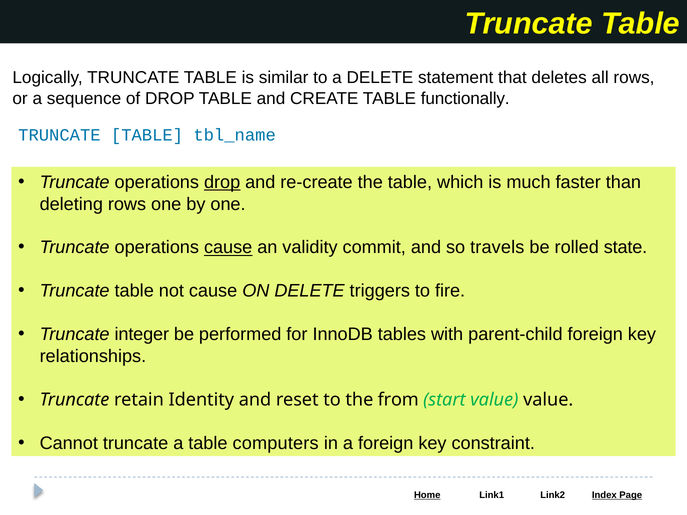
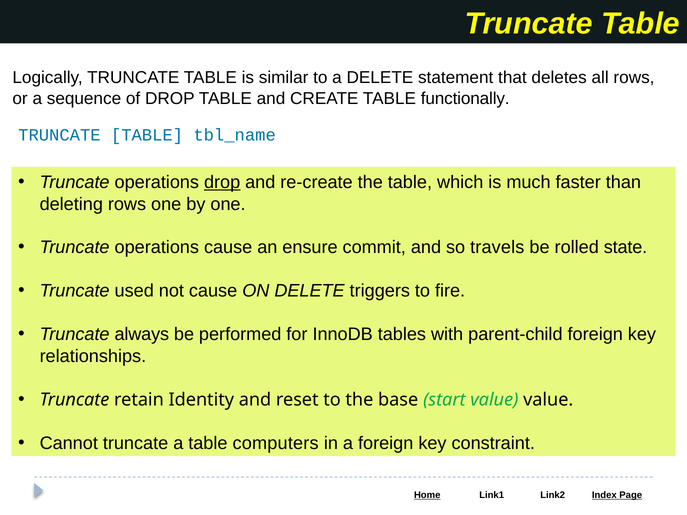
cause underline: present -> none (228, 248)
validity: validity -> ensure (310, 248)
table: table -> used (134, 291)
integer: integer -> always (142, 335)
from: from -> base (398, 400)
